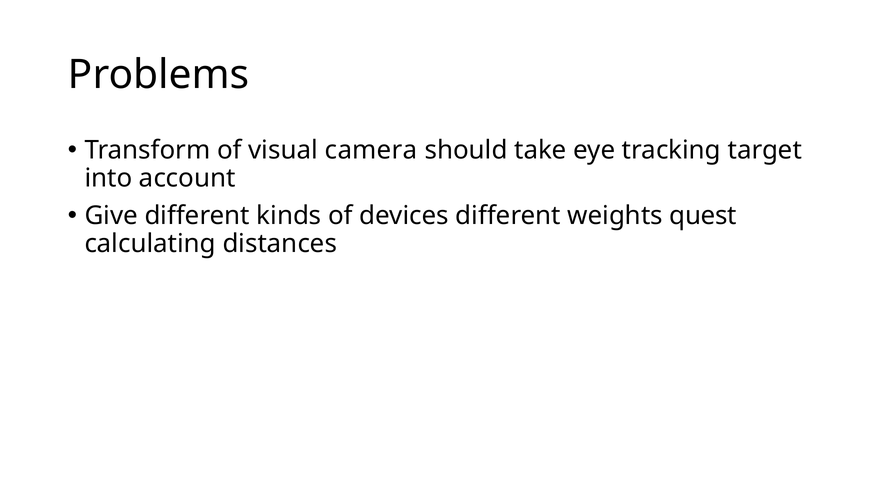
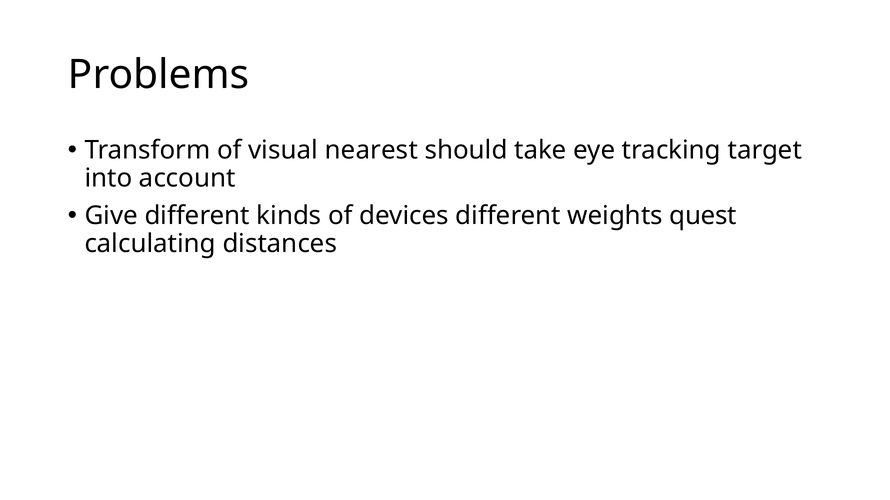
camera: camera -> nearest (371, 150)
